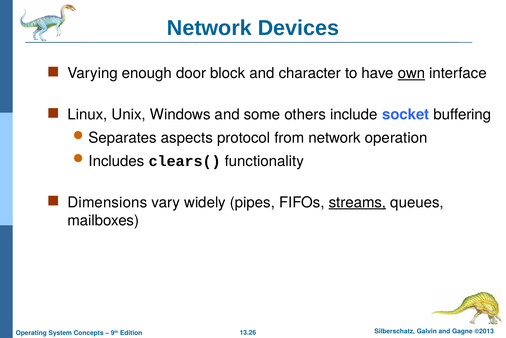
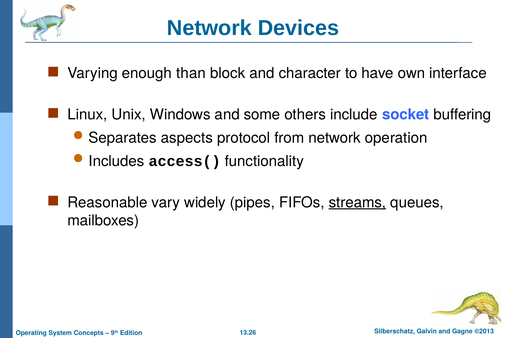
door: door -> than (191, 73)
own underline: present -> none (411, 73)
clears(: clears( -> access( (185, 161)
Dimensions: Dimensions -> Reasonable (107, 202)
